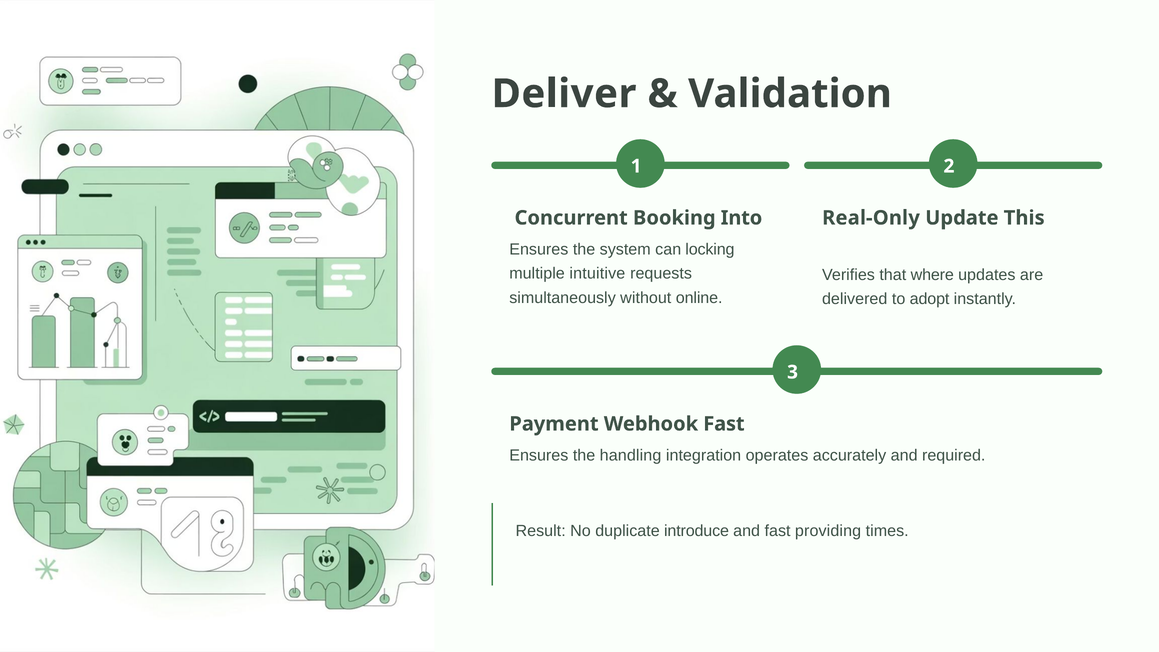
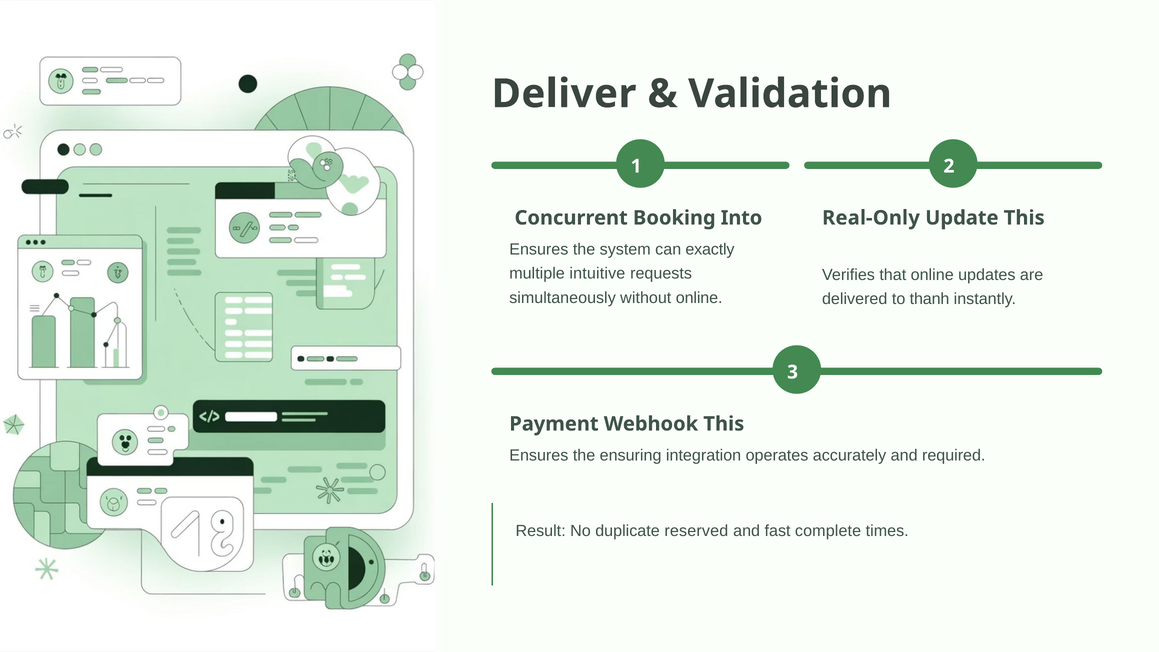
locking: locking -> exactly (710, 249)
that where: where -> online (932, 275)
adopt: adopt -> thanh (930, 299)
Webhook Fast: Fast -> This (724, 424)
handling: handling -> ensuring (631, 455)
introduce: introduce -> reserved (696, 531)
providing: providing -> complete (828, 531)
